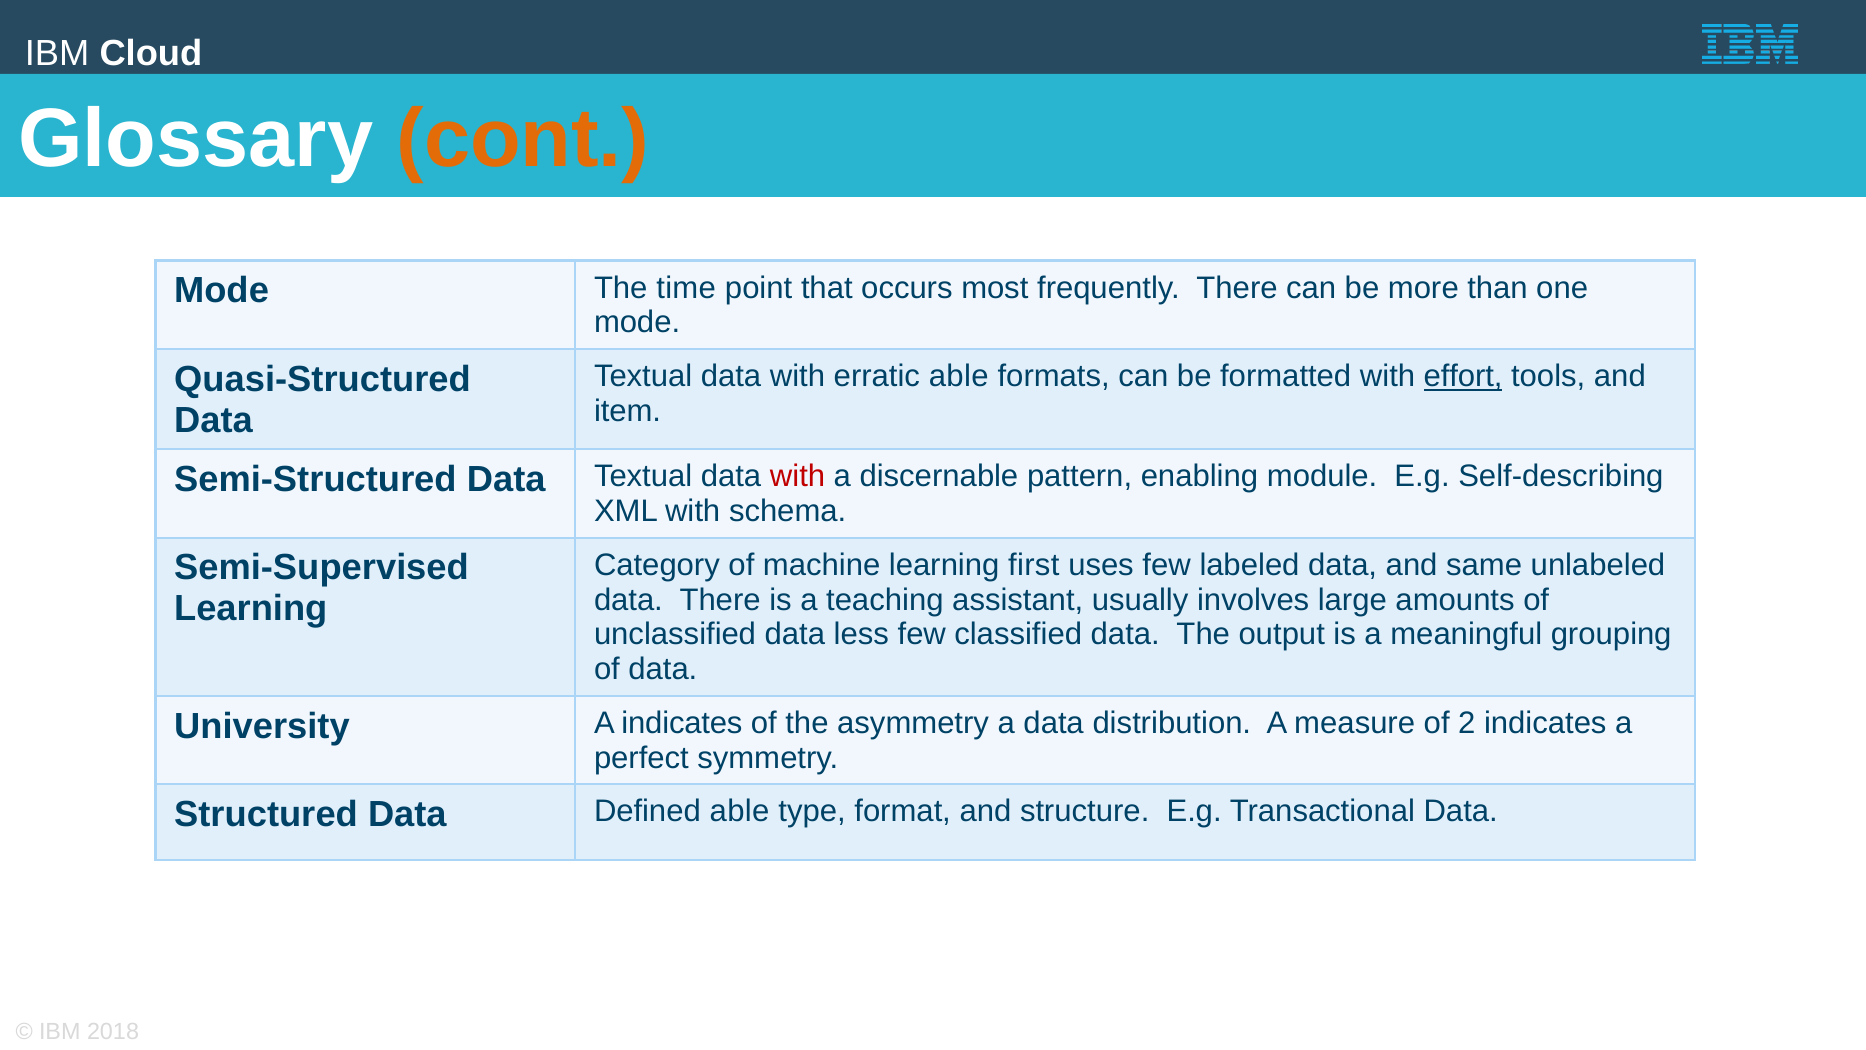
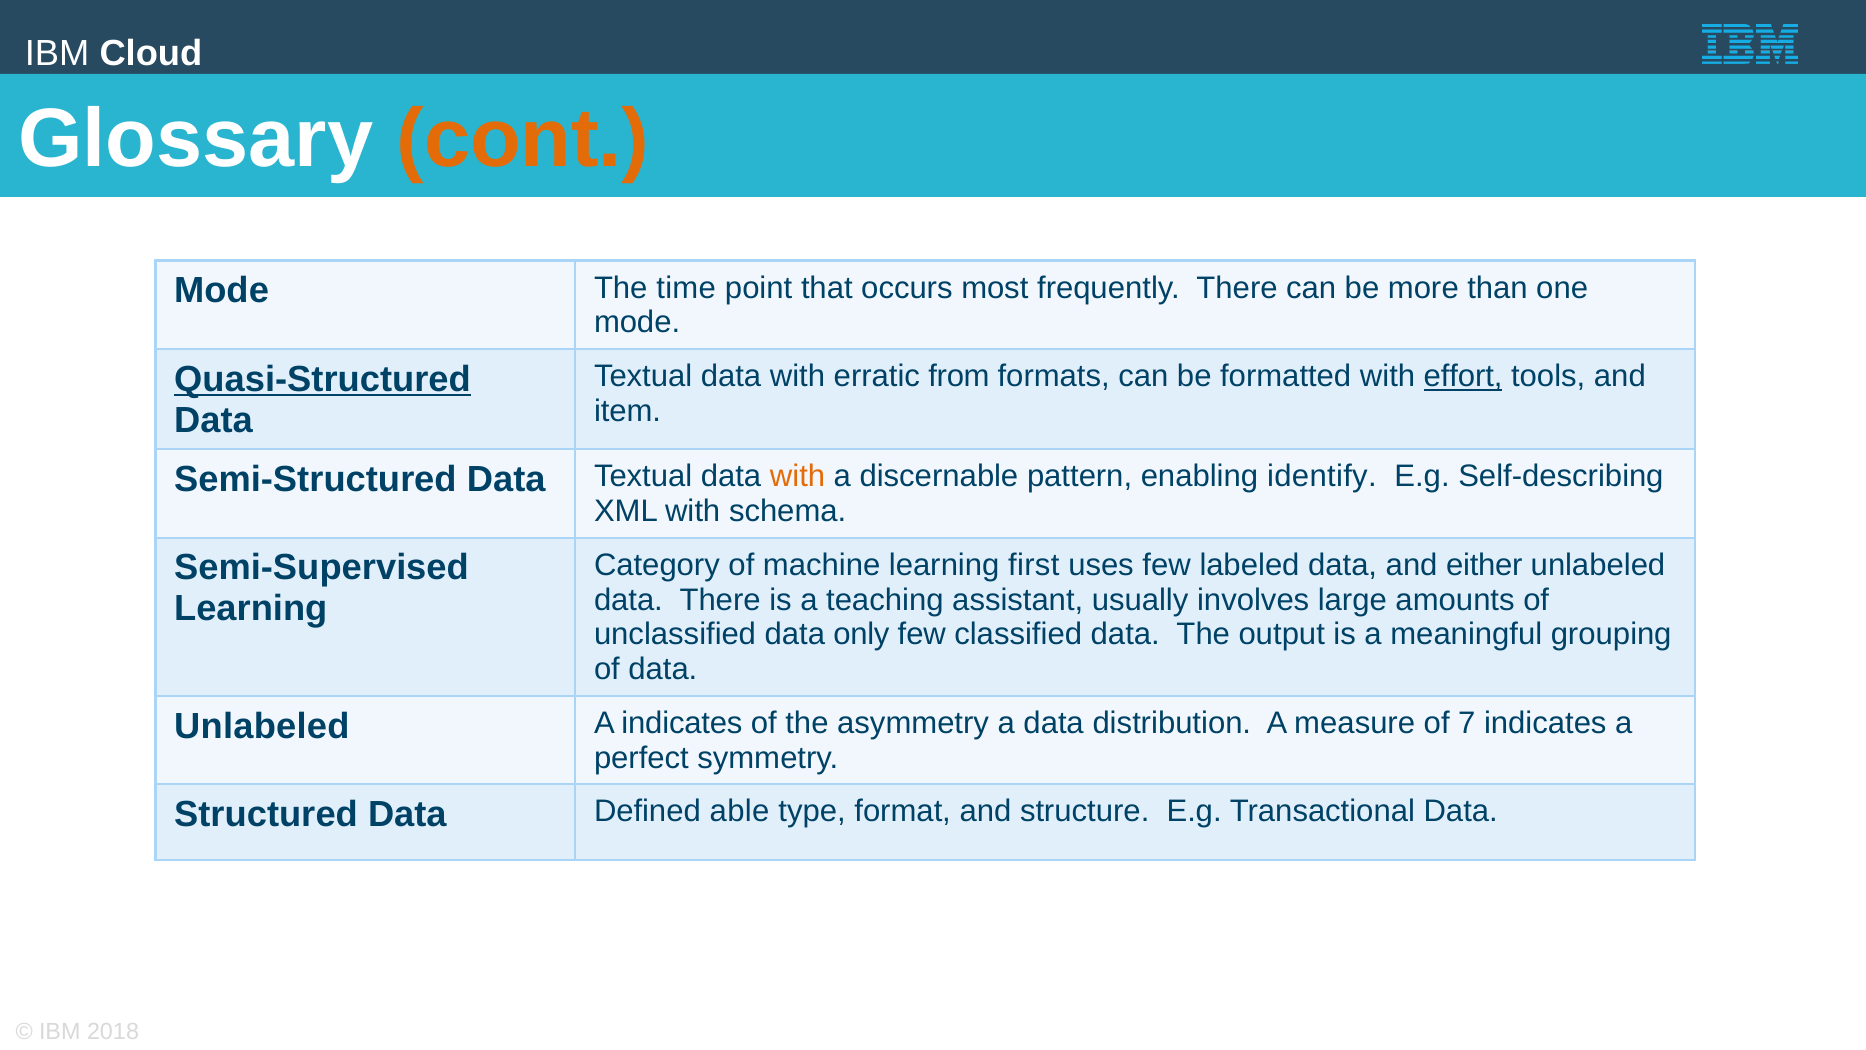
erratic able: able -> from (959, 376)
Quasi-Structured underline: none -> present (323, 379)
with colour: red -> orange (798, 476)
module: module -> identify (1322, 476)
same: same -> either (1484, 565)
less: less -> only (861, 634)
University: University -> Unlabeled (262, 726)
2: 2 -> 7 (1467, 723)
